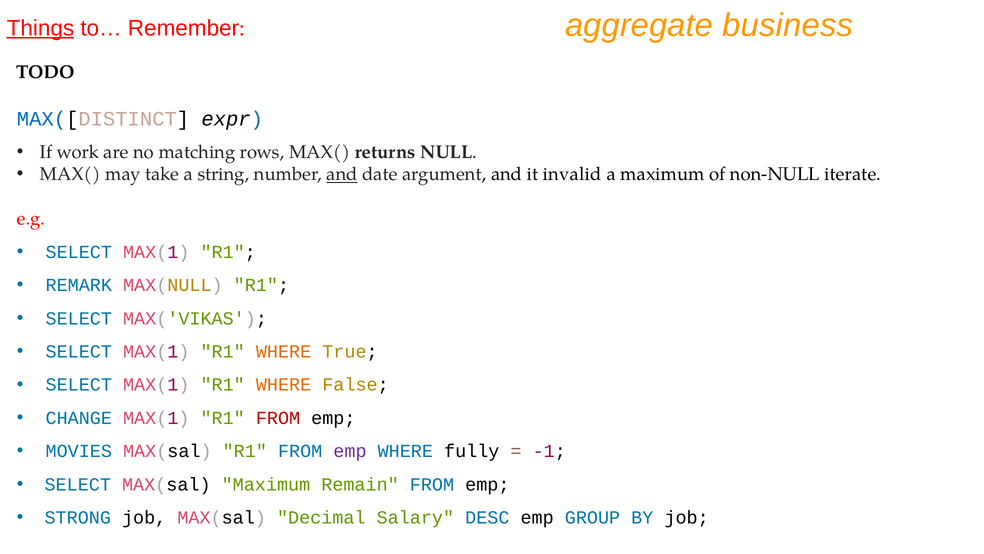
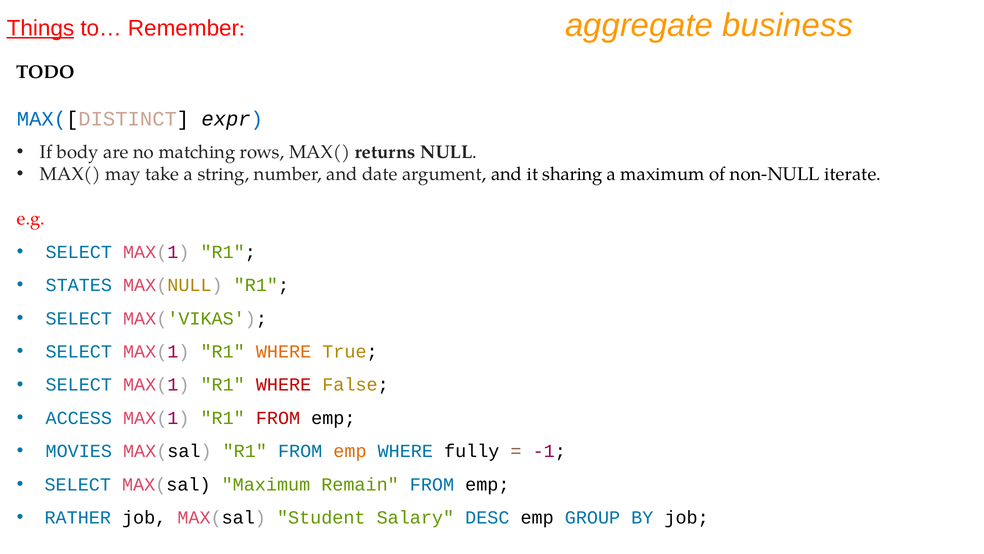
work: work -> body (78, 152)
and underline: present -> none (342, 174)
invalid: invalid -> sharing (572, 174)
REMARK: REMARK -> STATES (79, 285)
WHERE colour: orange -> red (284, 385)
CHANGE: CHANGE -> ACCESS (79, 418)
emp colour: purple -> orange (350, 451)
STRONG: STRONG -> RATHER (78, 517)
Decimal: Decimal -> Student (321, 517)
